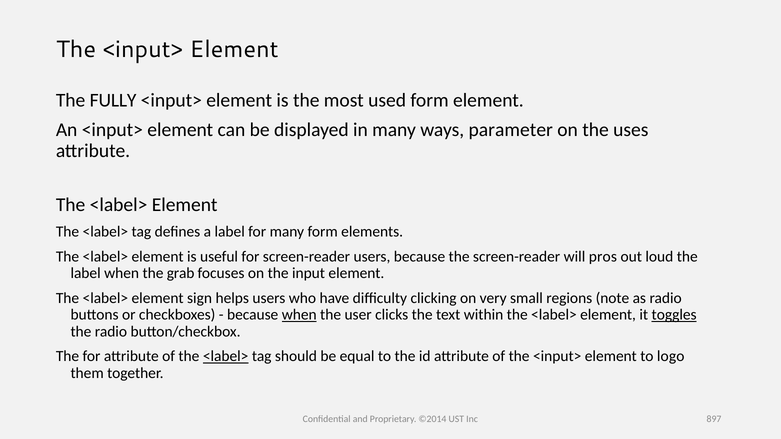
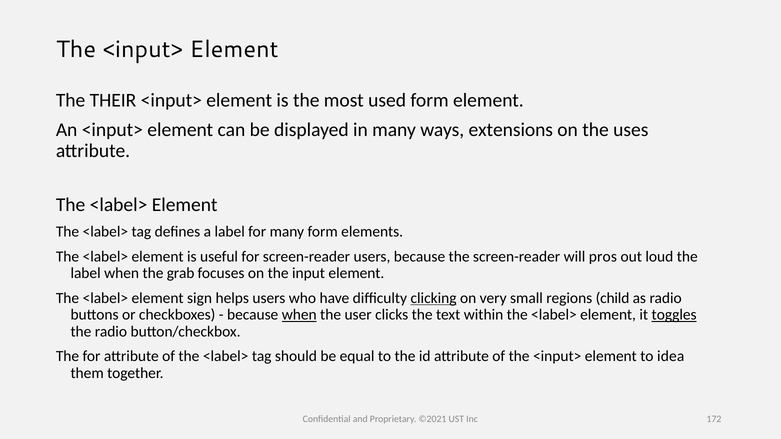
FULLY: FULLY -> THEIR (113, 101)
parameter: parameter -> extensions (511, 130)
clicking underline: none -> present (434, 298)
note: note -> child (613, 298)
<label> underline: present -> none (226, 357)
logo: logo -> idea (671, 357)
©2014: ©2014 -> ©2021 (432, 419)
897: 897 -> 172 (714, 419)
